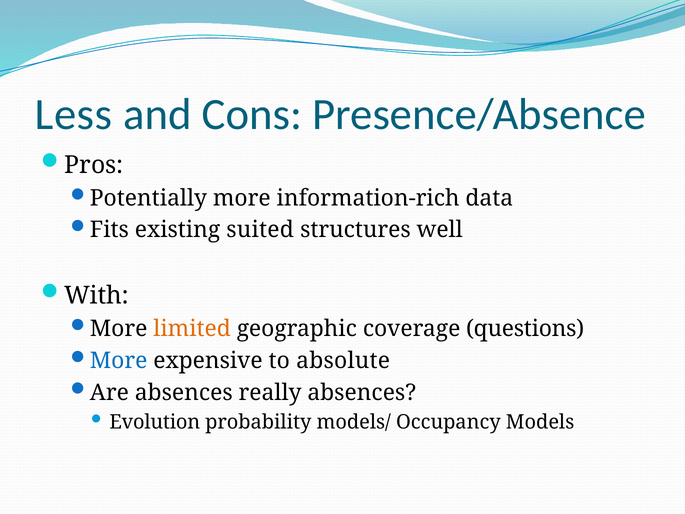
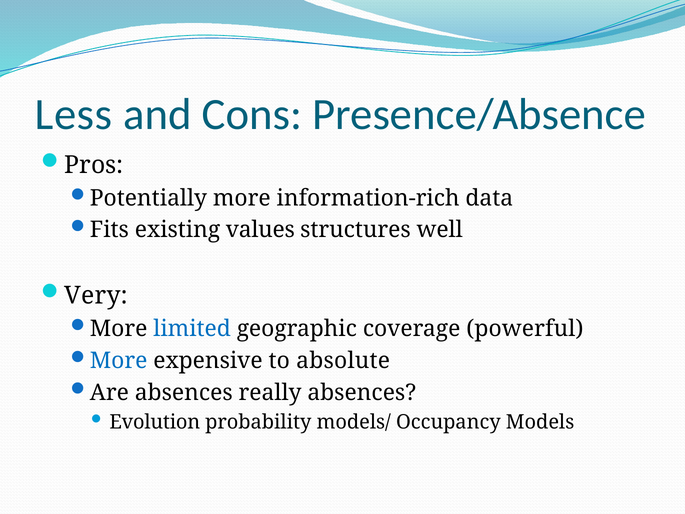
suited: suited -> values (260, 230)
With: With -> Very (96, 295)
limited colour: orange -> blue (192, 328)
questions: questions -> powerful (525, 328)
